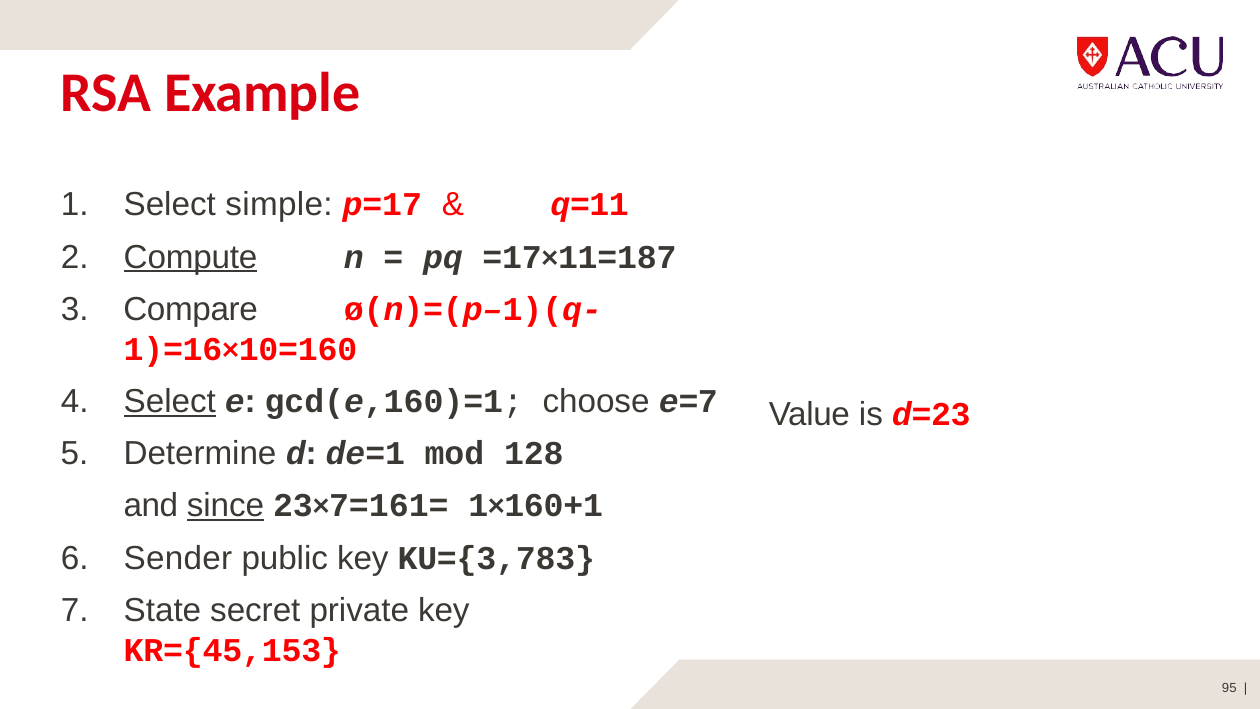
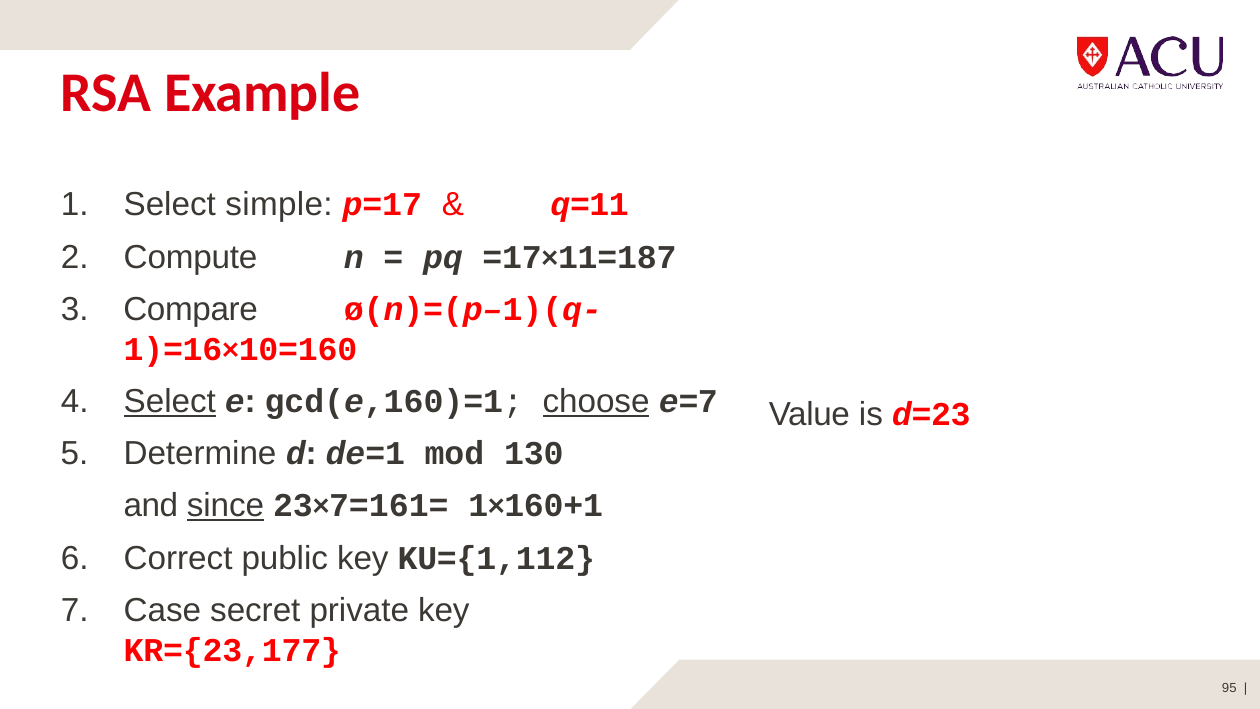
Compute underline: present -> none (191, 257)
choose underline: none -> present (596, 402)
128: 128 -> 130 (534, 454)
Sender: Sender -> Correct (178, 558)
KU={3,783: KU={3,783 -> KU={1,112 (496, 558)
State: State -> Case (162, 610)
KR={45,153: KR={45,153 -> KR={23,177 (232, 650)
